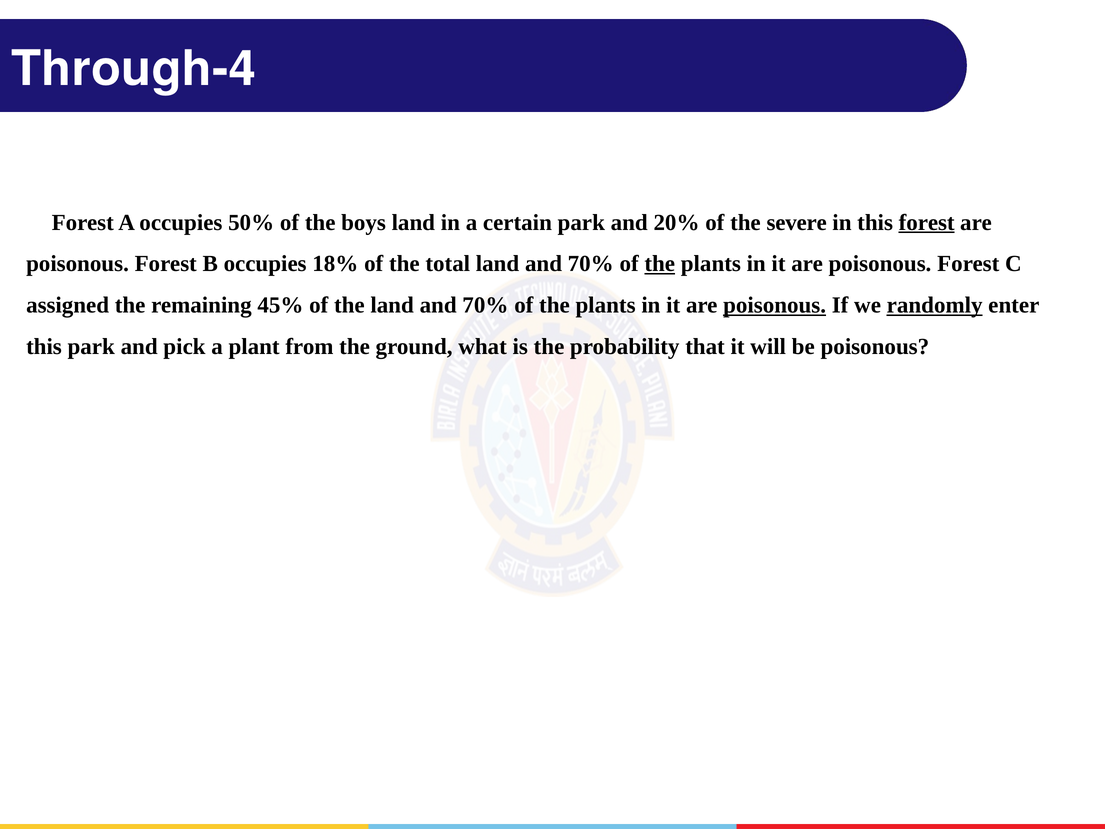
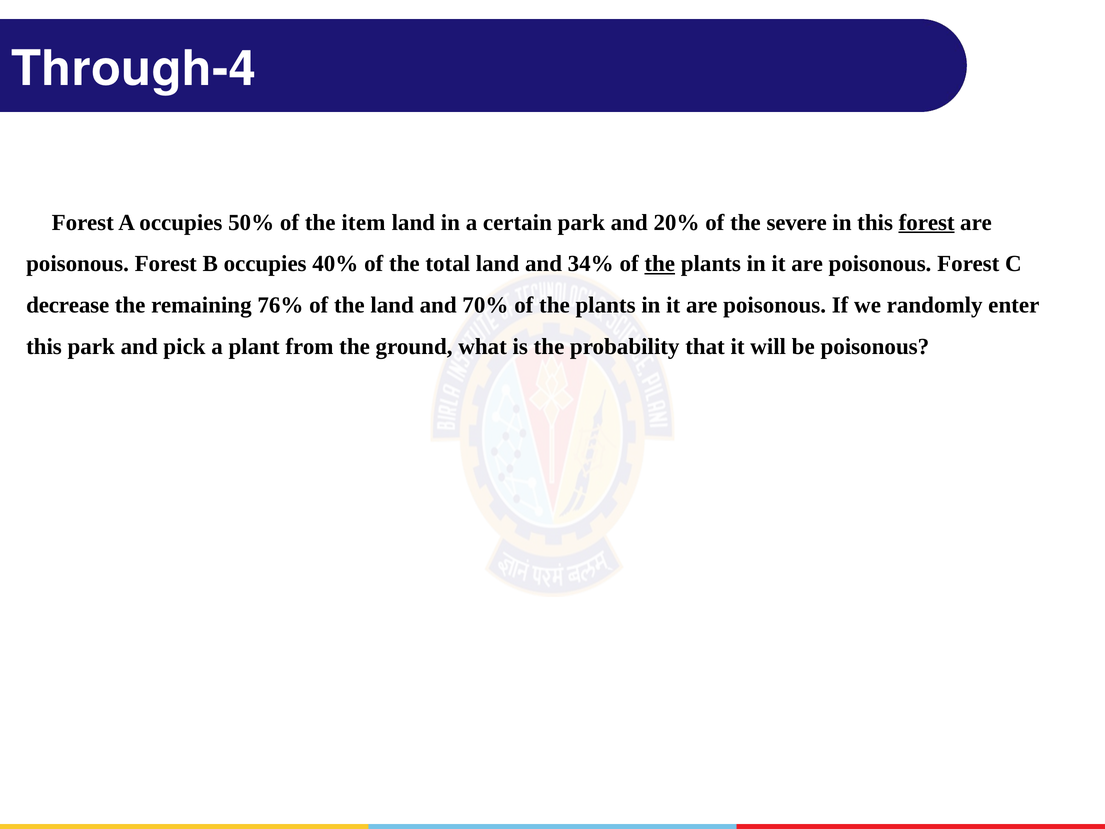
boys: boys -> item (363, 222)
18%: 18% -> 40% (335, 264)
total land and 70%: 70% -> 34% (591, 264)
assigned: assigned -> decrease (68, 305)
45%: 45% -> 76% (280, 305)
poisonous underline: present -> none (775, 305)
randomly underline: present -> none (935, 305)
